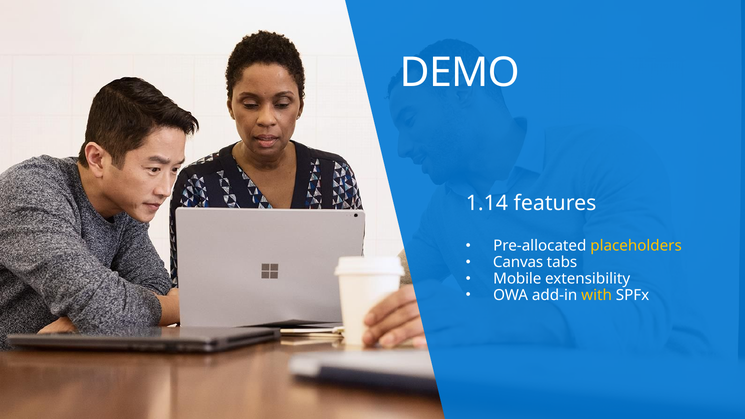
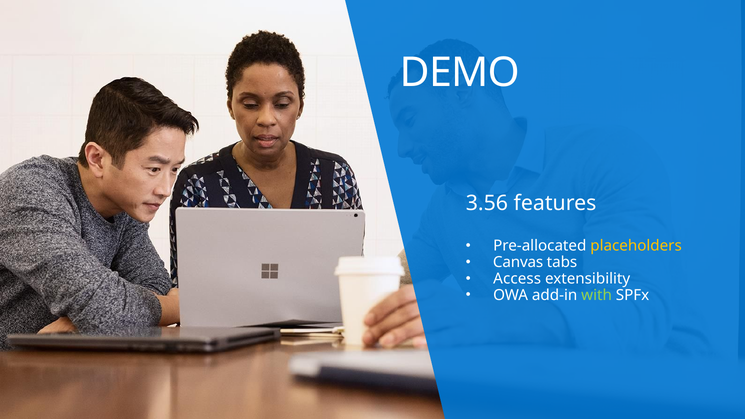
1.14: 1.14 -> 3.56 (487, 203)
Mobile: Mobile -> Access (517, 279)
with colour: yellow -> light green (597, 295)
